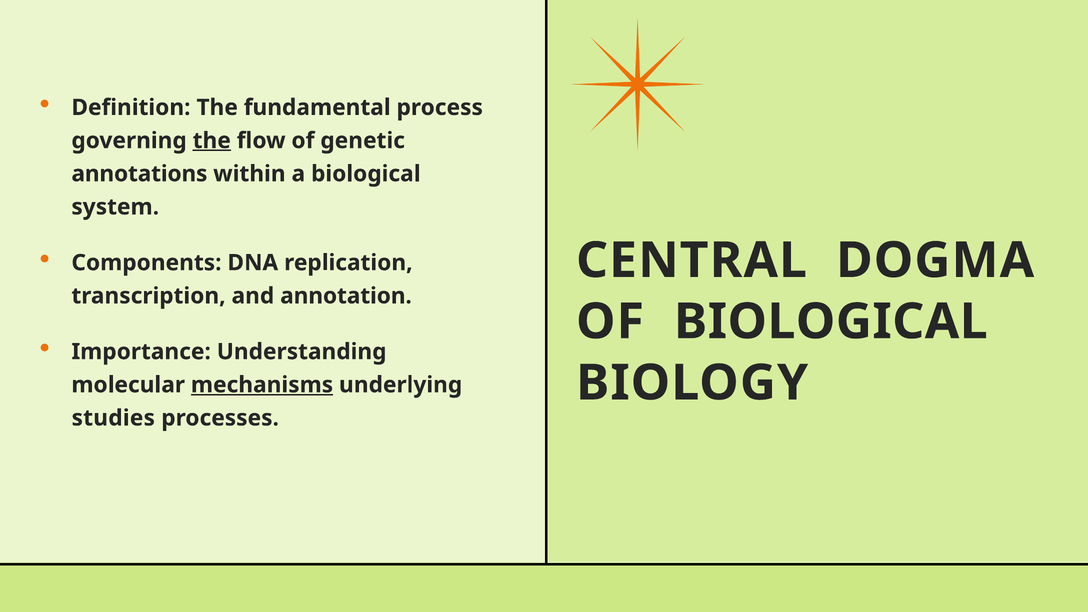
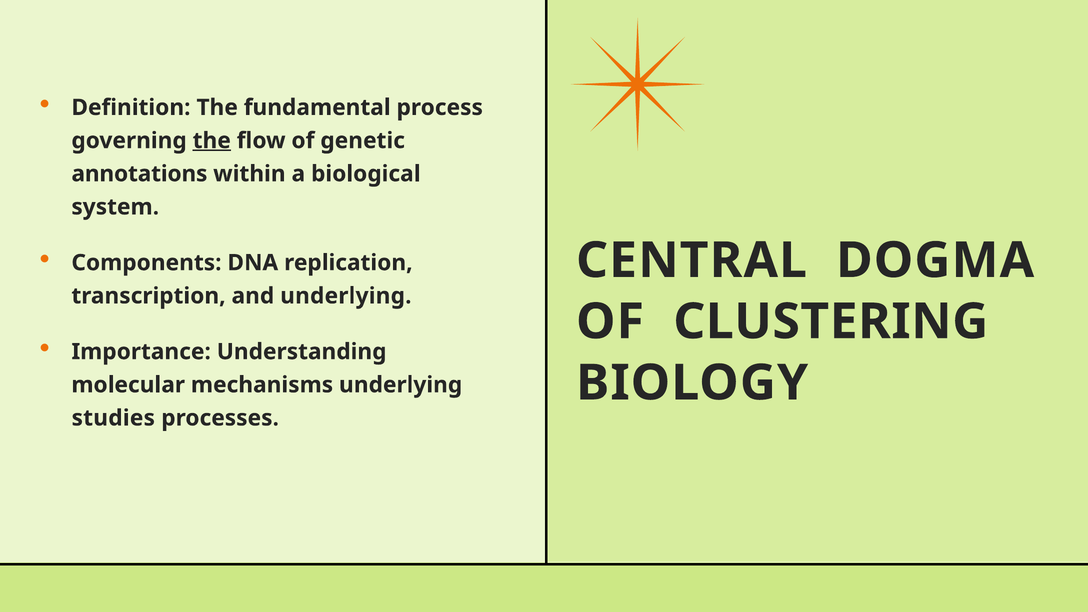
and annotation: annotation -> underlying (346, 296)
OF BIOLOGICAL: BIOLOGICAL -> CLUSTERING (831, 322)
mechanisms underline: present -> none (262, 385)
